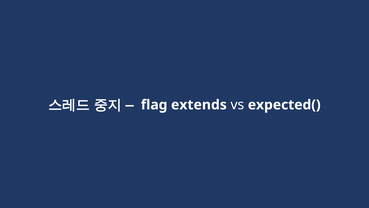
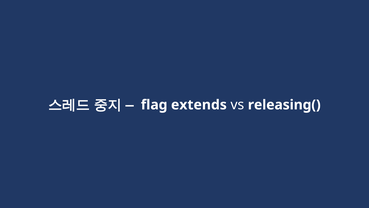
expected(: expected( -> releasing( (284, 105)
